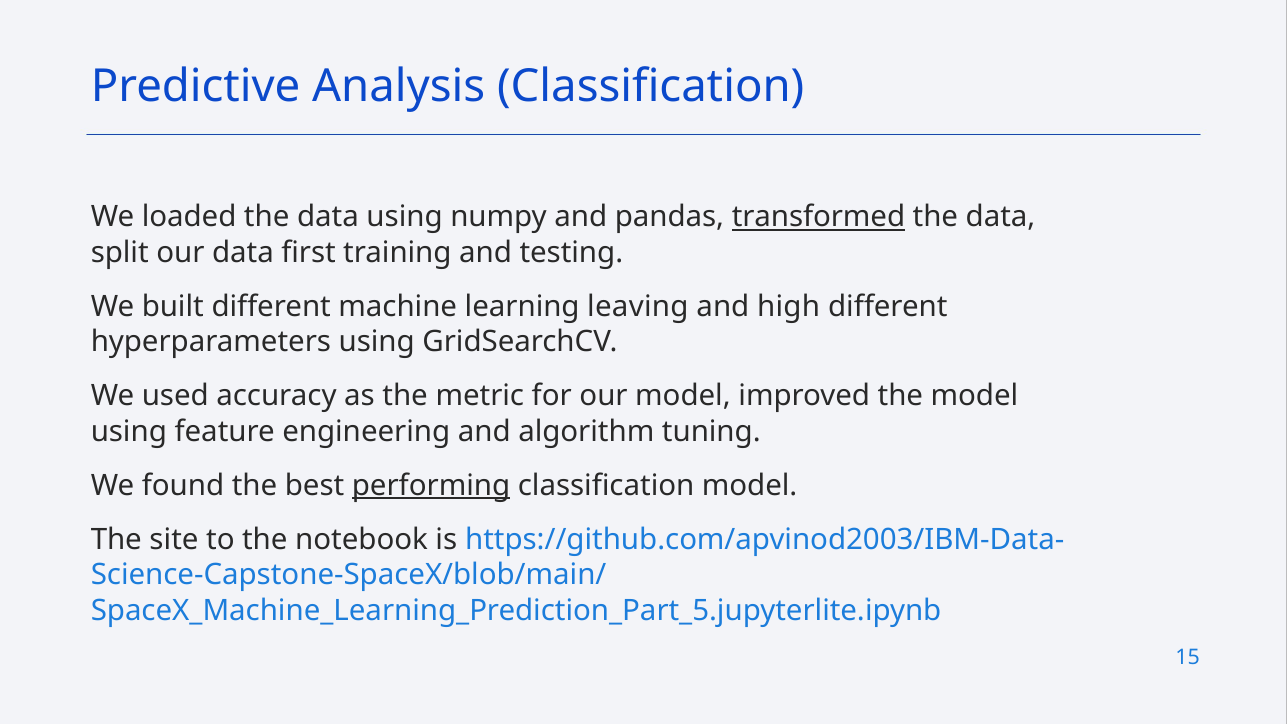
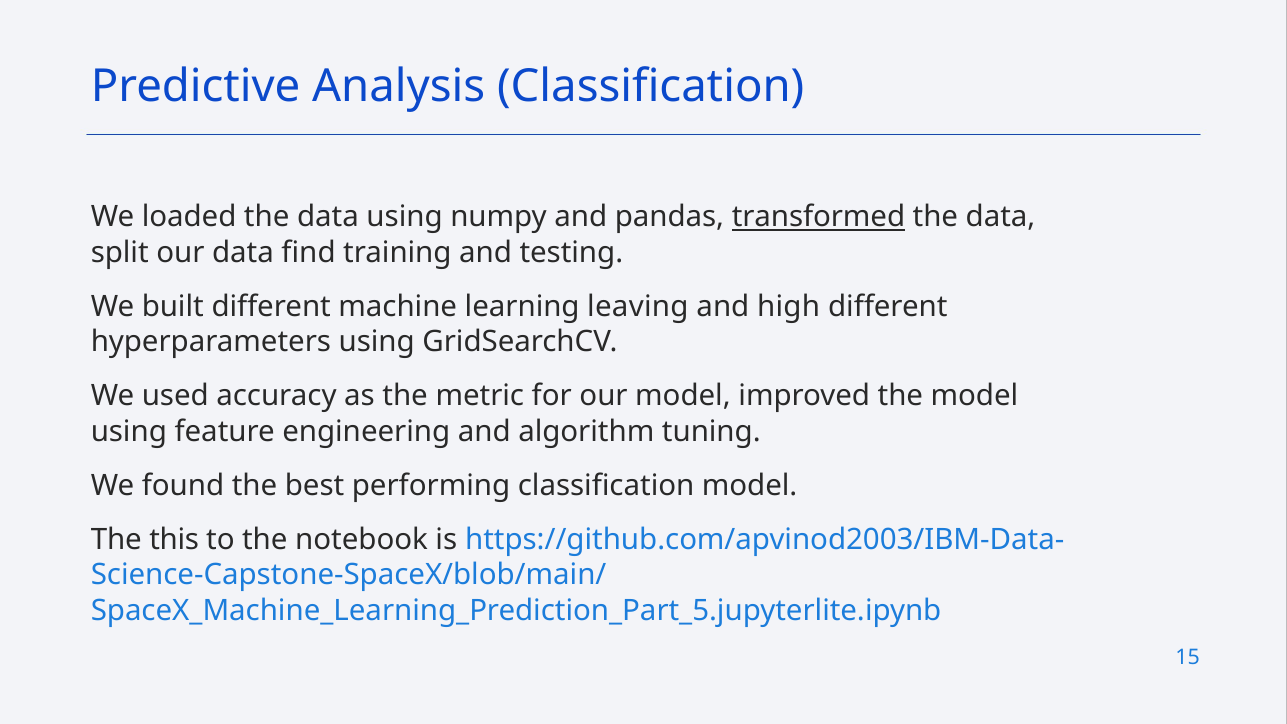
first: first -> find (309, 253)
performing underline: present -> none (431, 486)
site: site -> this (174, 540)
